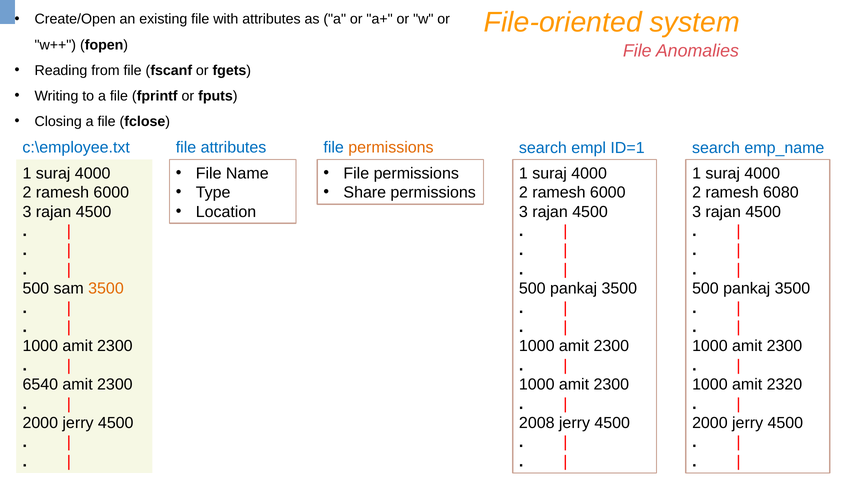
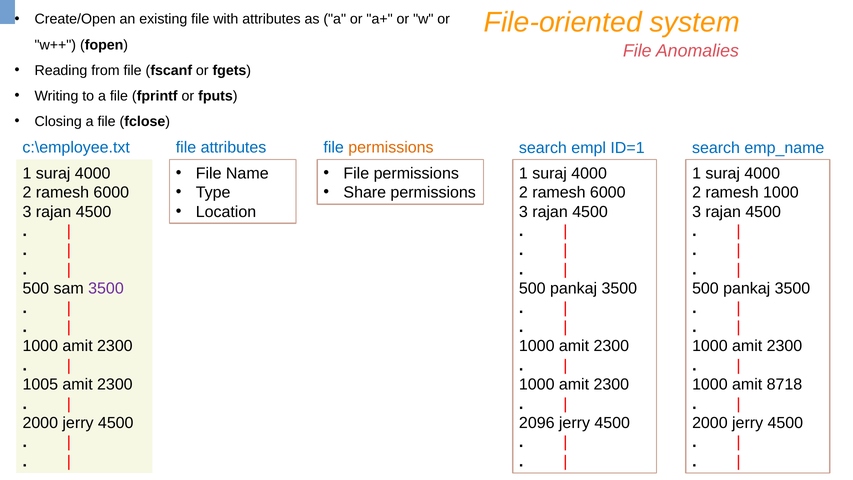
ramesh 6080: 6080 -> 1000 (781, 192)
3500 colour: orange -> purple (106, 288)
6540: 6540 -> 1005 (40, 384)
2320: 2320 -> 8718 (784, 384)
2008: 2008 -> 2096 (537, 423)
